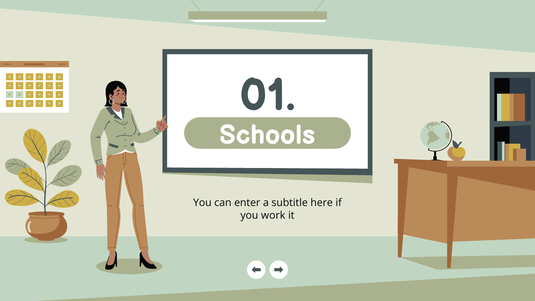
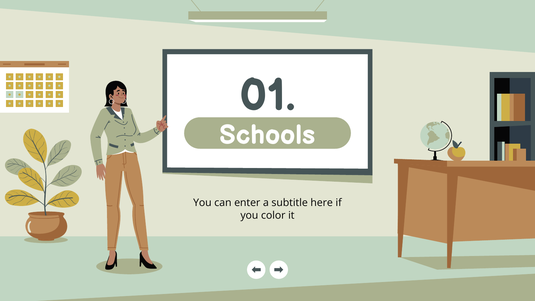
work: work -> color (273, 215)
